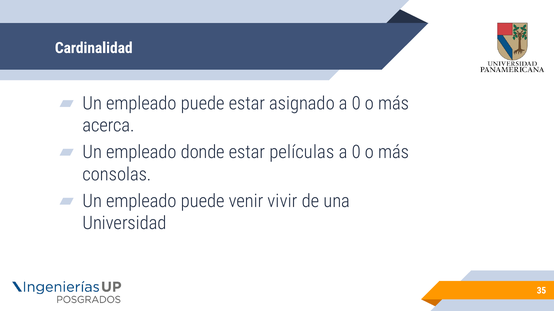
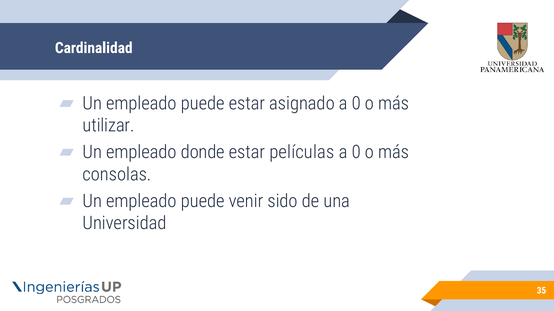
acerca: acerca -> utilizar (109, 126)
vivir: vivir -> sido (283, 201)
